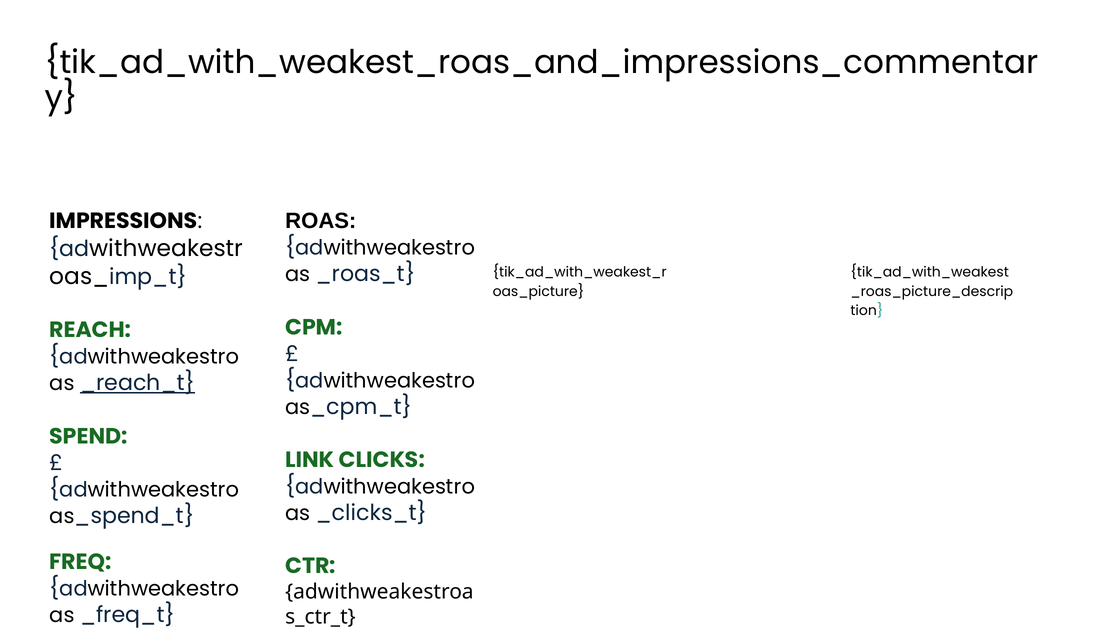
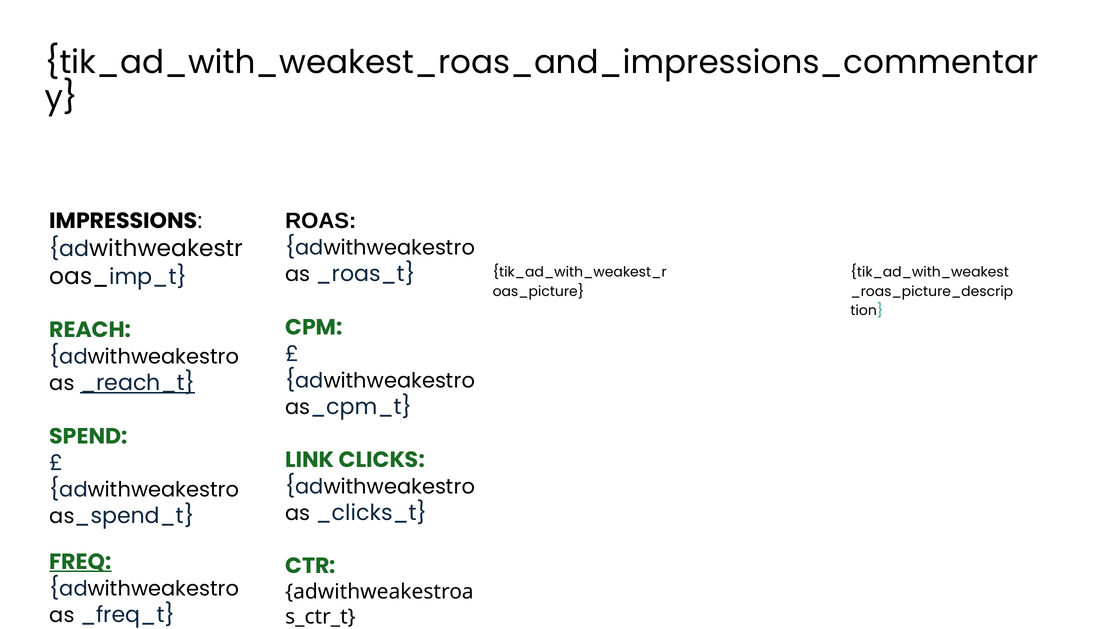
FREQ underline: none -> present (80, 562)
